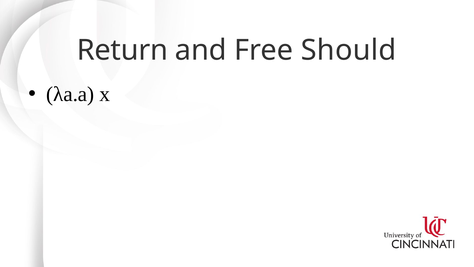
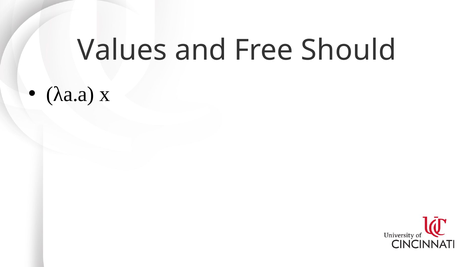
Return: Return -> Values (122, 50)
